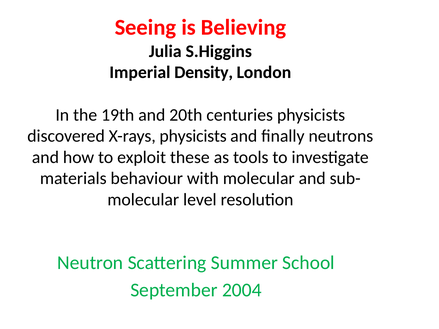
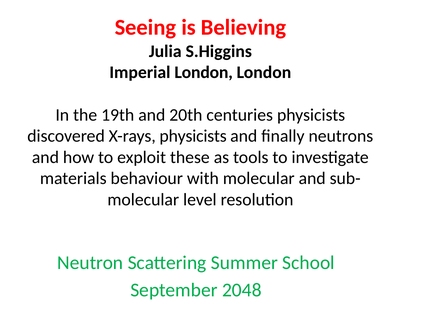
Imperial Density: Density -> London (204, 72)
2004: 2004 -> 2048 (242, 290)
